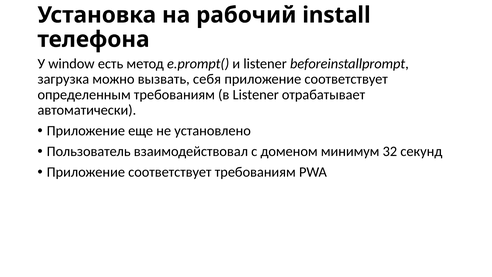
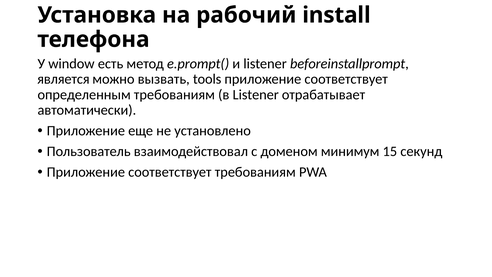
загрузка: загрузка -> является (63, 79)
себя: себя -> tools (207, 79)
32: 32 -> 15 (390, 151)
